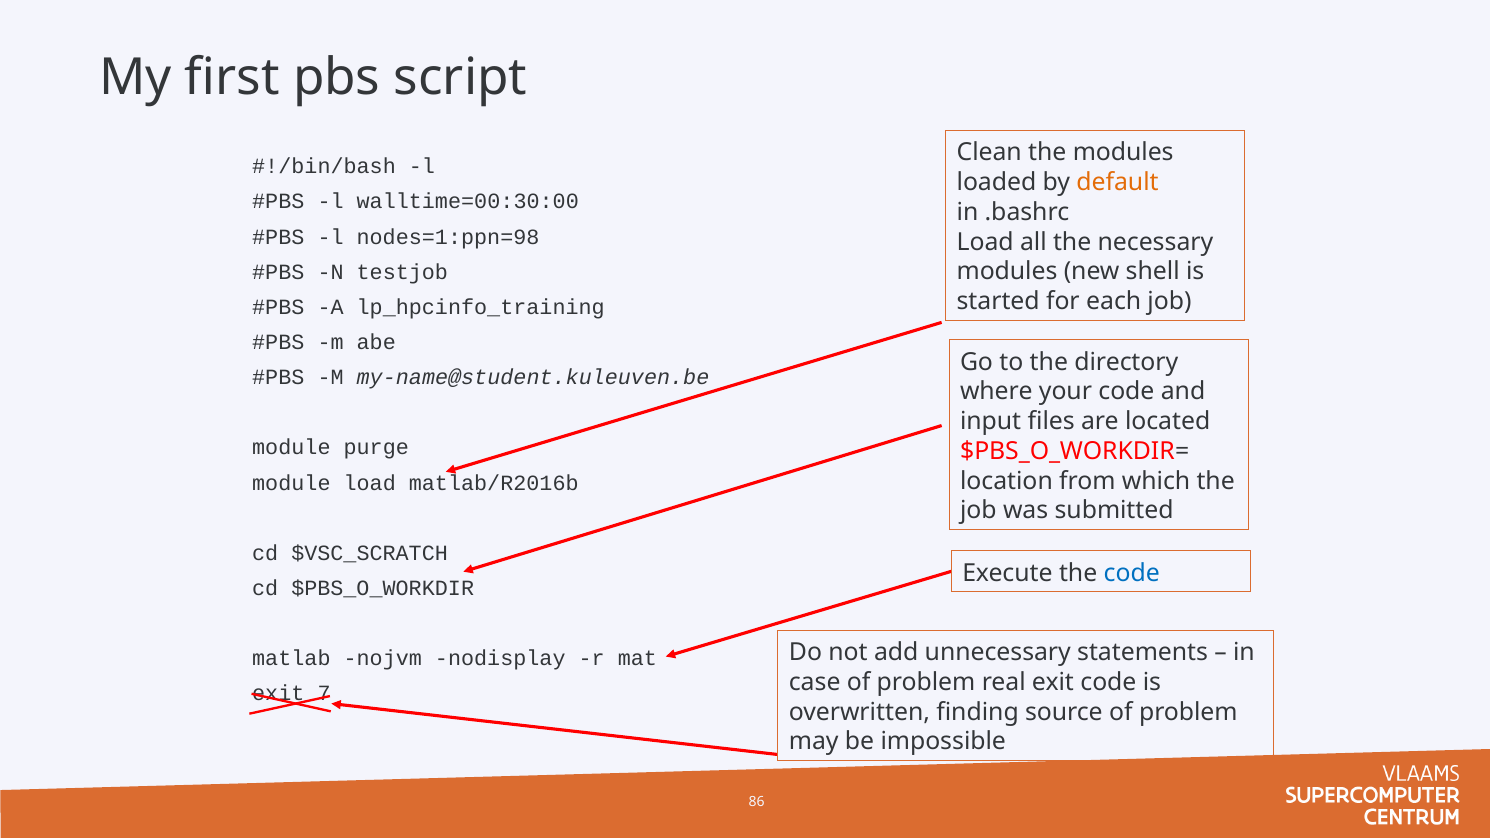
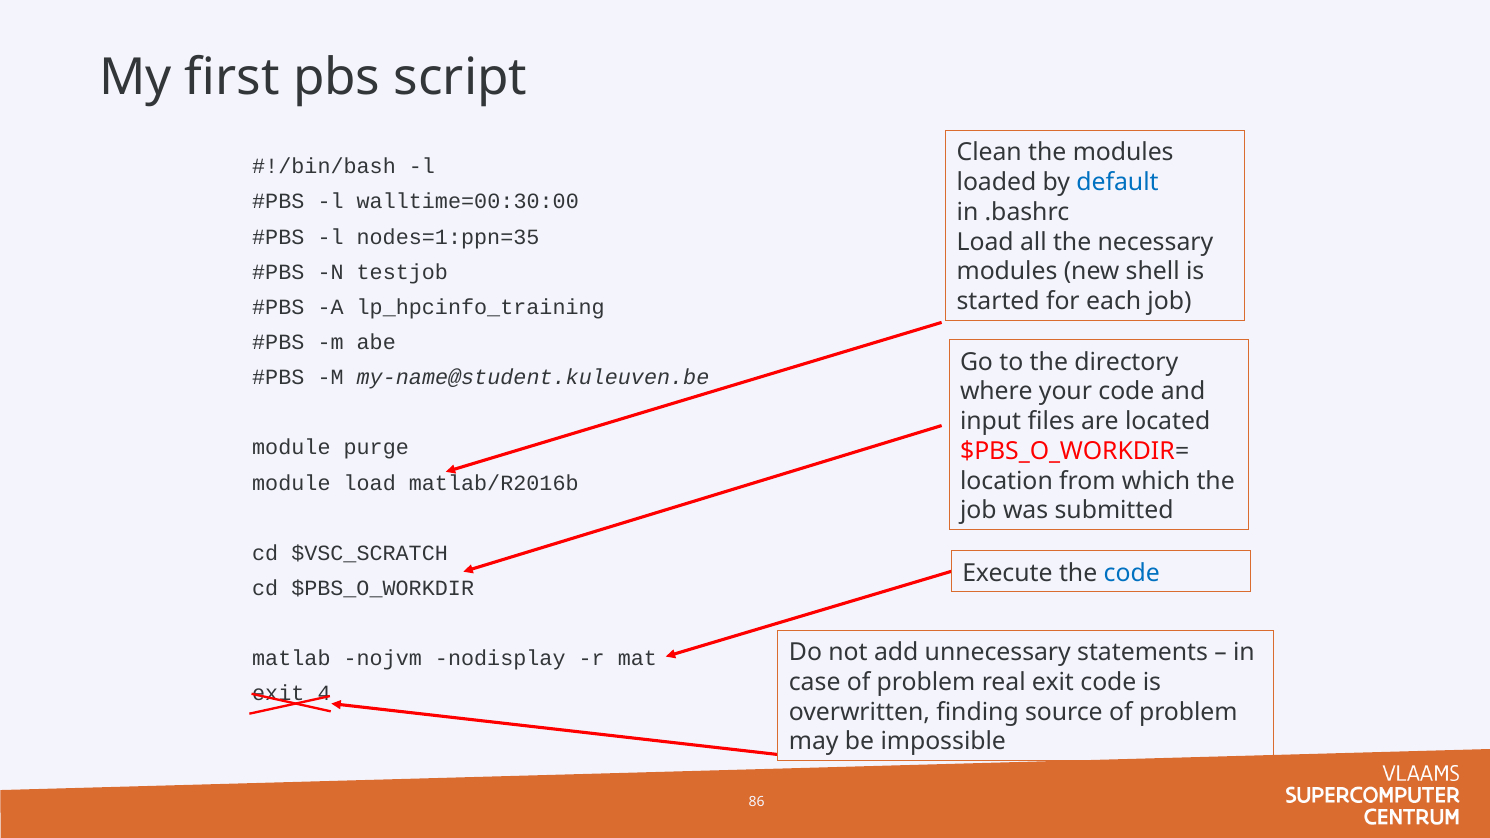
default colour: orange -> blue (1118, 182)
nodes=1:ppn=98: nodes=1:ppn=98 -> nodes=1:ppn=35 (448, 237)
7: 7 -> 4 (324, 694)
